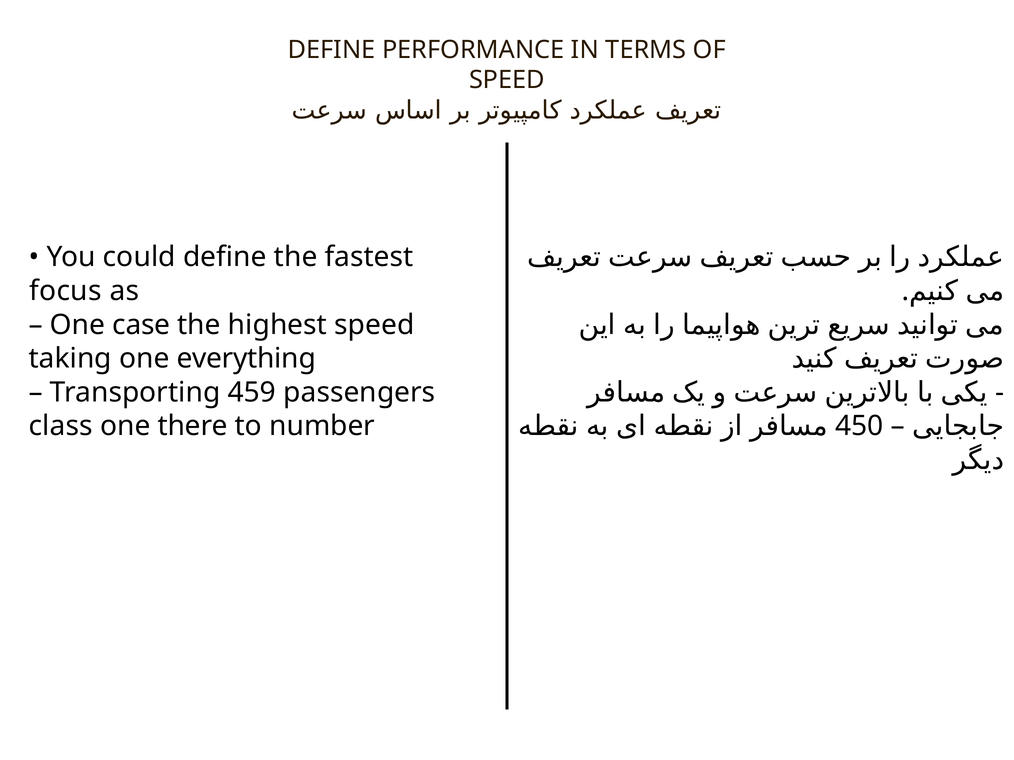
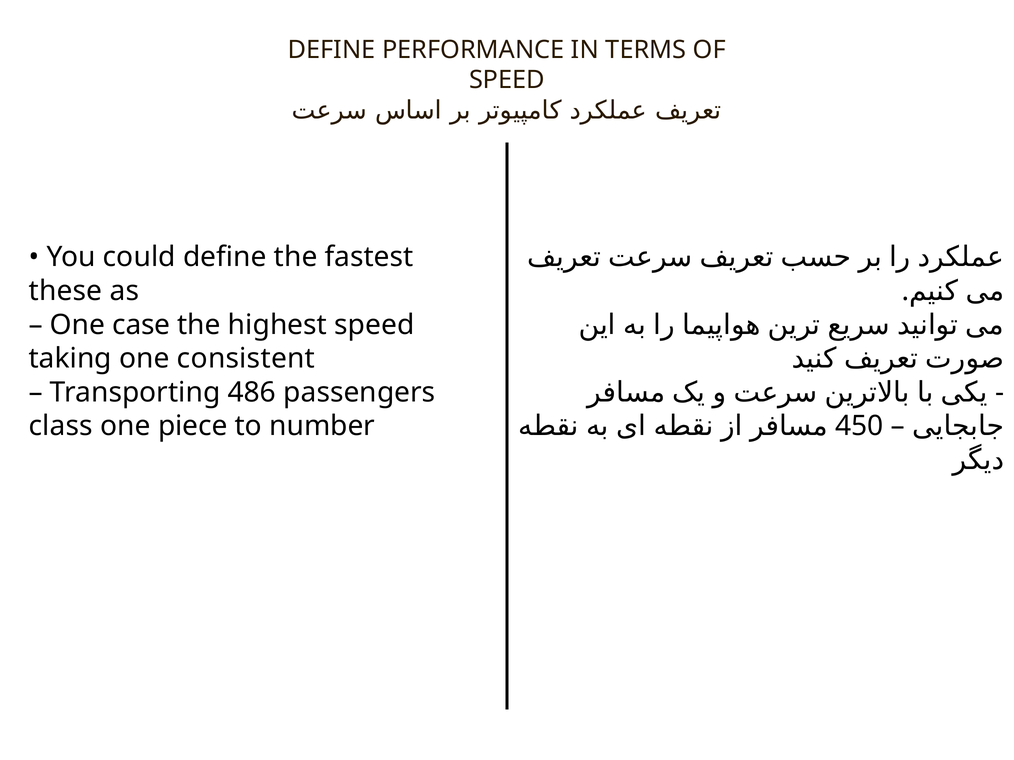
focus: focus -> these (65, 291)
everything: everything -> consistent (246, 359)
459: 459 -> 486 (252, 393)
there: there -> piece (193, 426)
